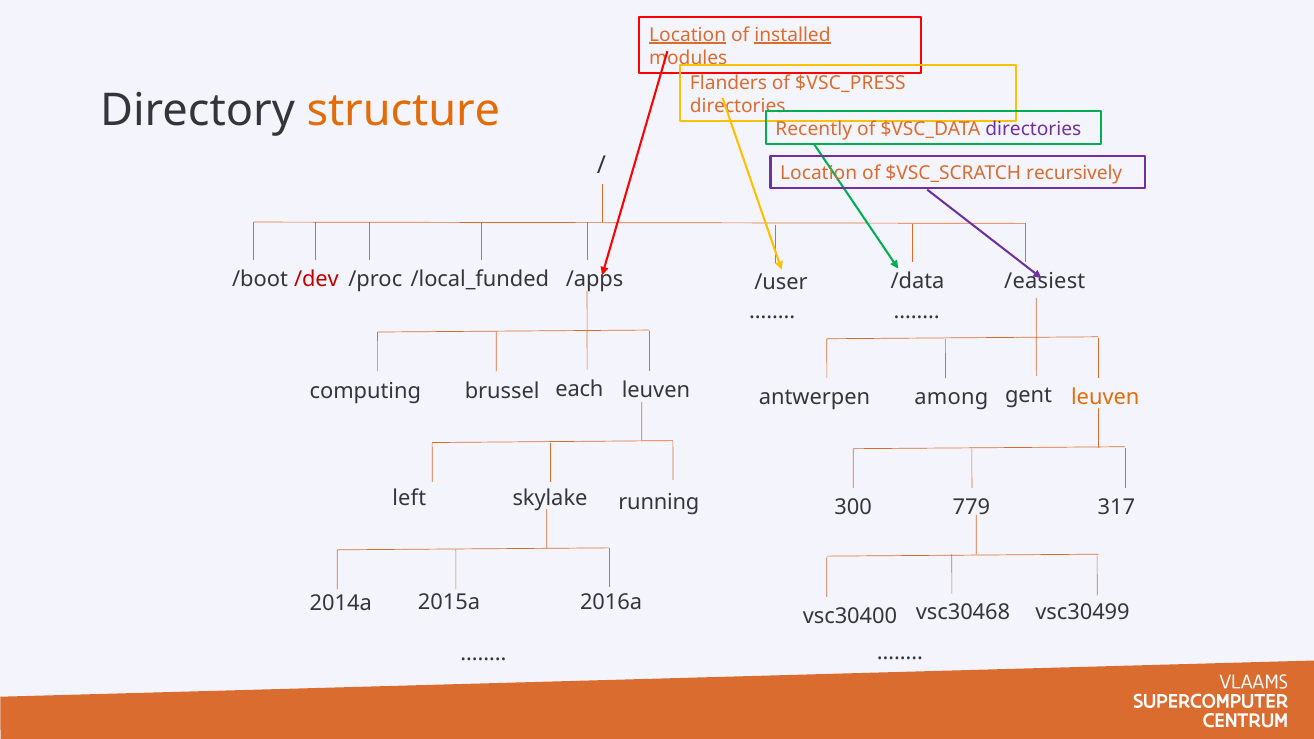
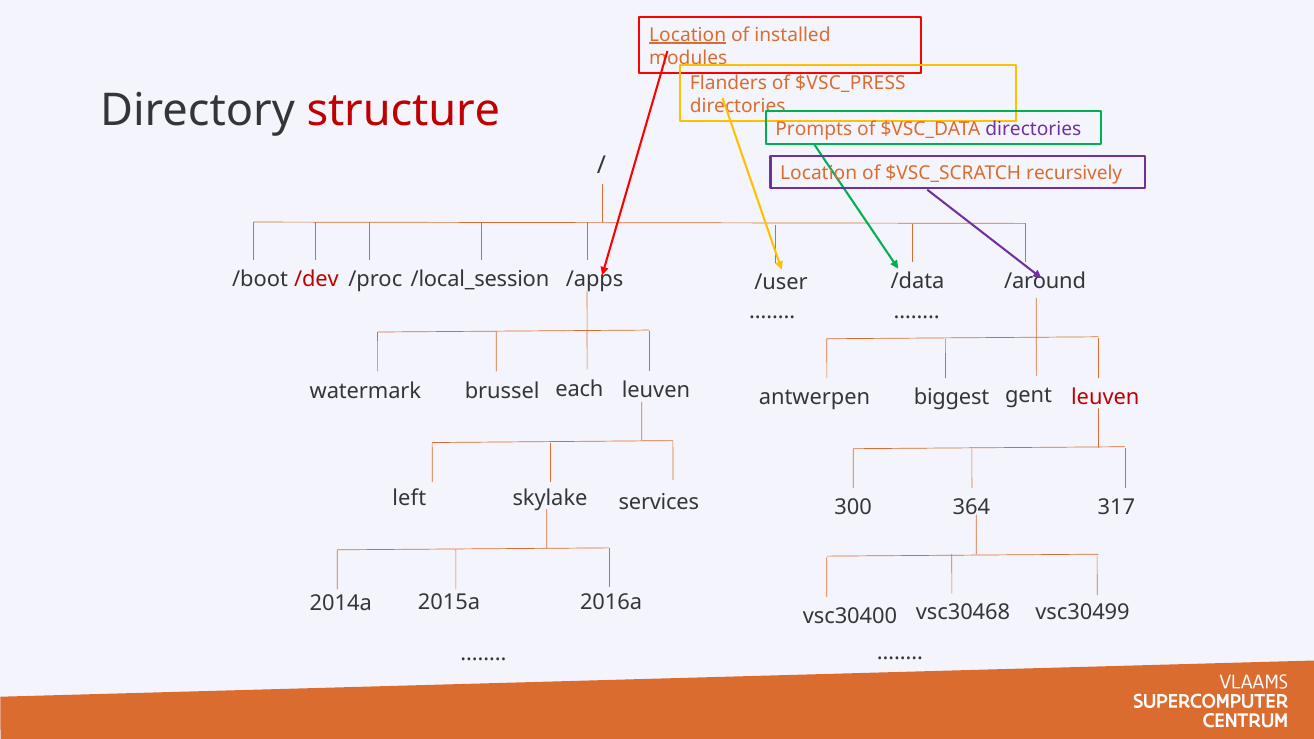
installed underline: present -> none (792, 35)
structure colour: orange -> red (403, 110)
Recently: Recently -> Prompts (814, 129)
/local_funded: /local_funded -> /local_session (480, 279)
/easiest: /easiest -> /around (1045, 281)
computing: computing -> watermark (365, 391)
leuven colour: orange -> red (1105, 397)
among: among -> biggest (952, 398)
running: running -> services (659, 502)
779: 779 -> 364 (971, 508)
